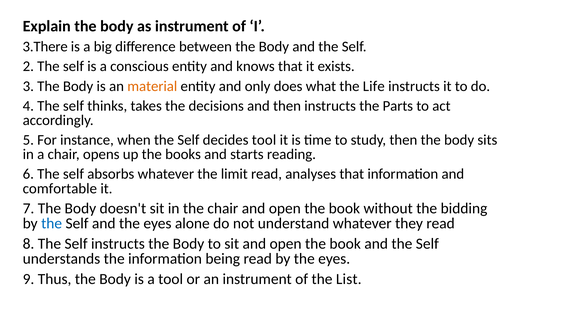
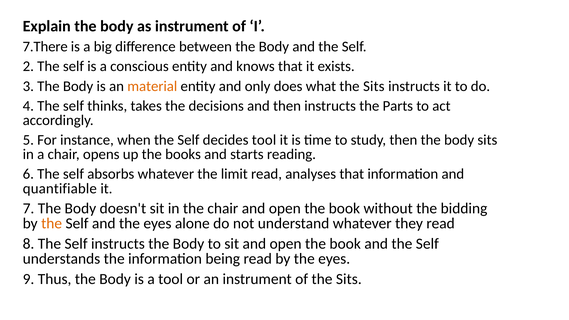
3.There: 3.There -> 7.There (45, 47)
what the Life: Life -> Sits (374, 86)
comfortable: comfortable -> quantifiable (60, 189)
the colour: blue -> orange (52, 223)
of the List: List -> Sits (349, 279)
